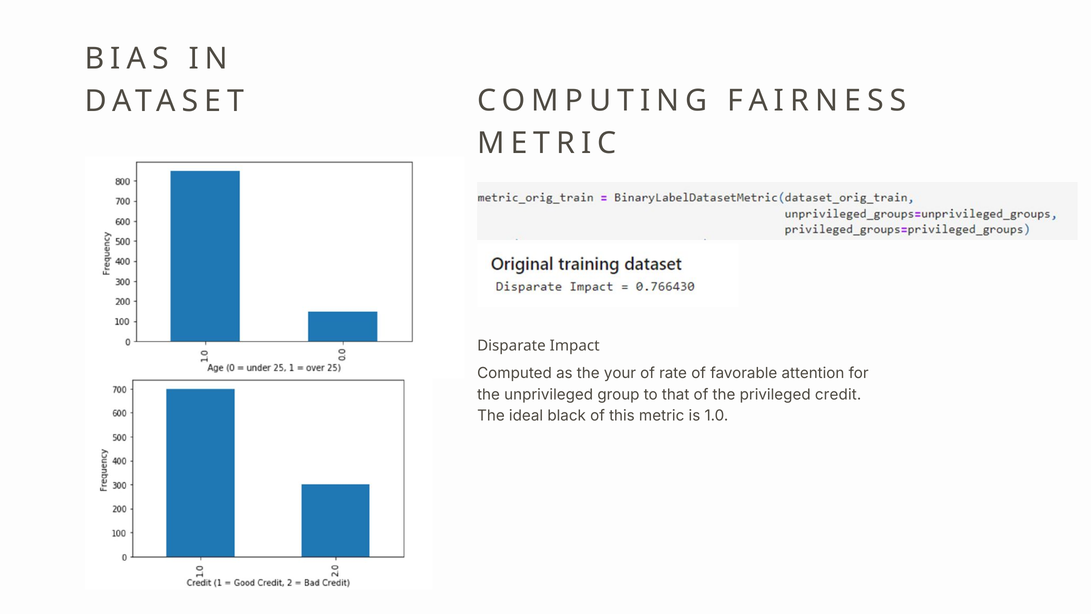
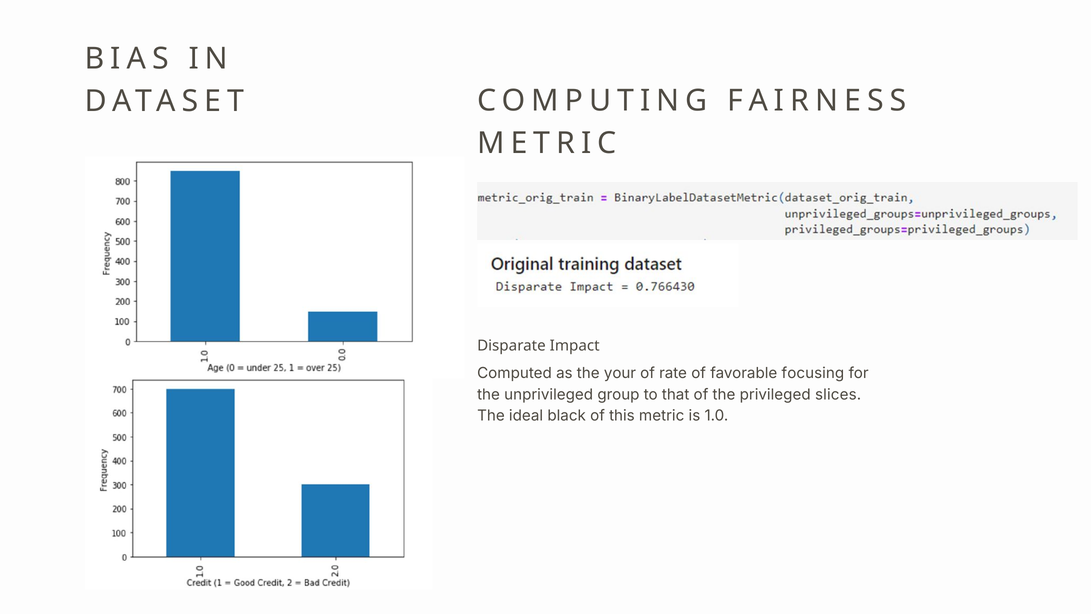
attention: attention -> focusing (813, 373)
credit: credit -> slices (838, 394)
